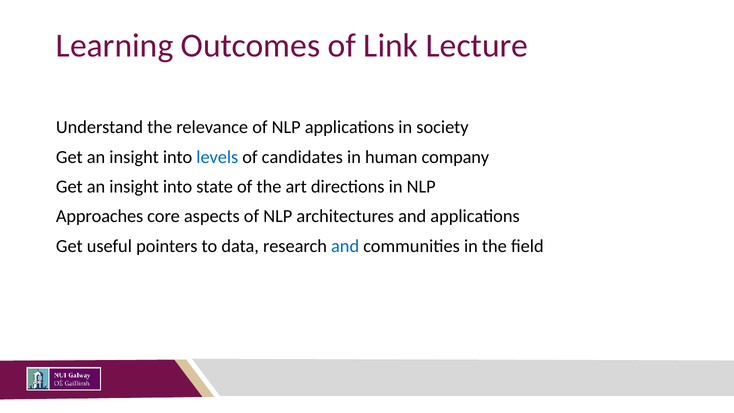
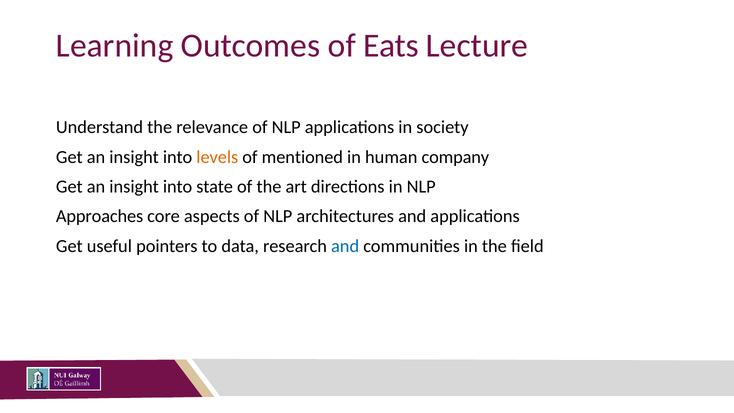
Link: Link -> Eats (391, 45)
levels colour: blue -> orange (217, 157)
candidates: candidates -> mentioned (302, 157)
